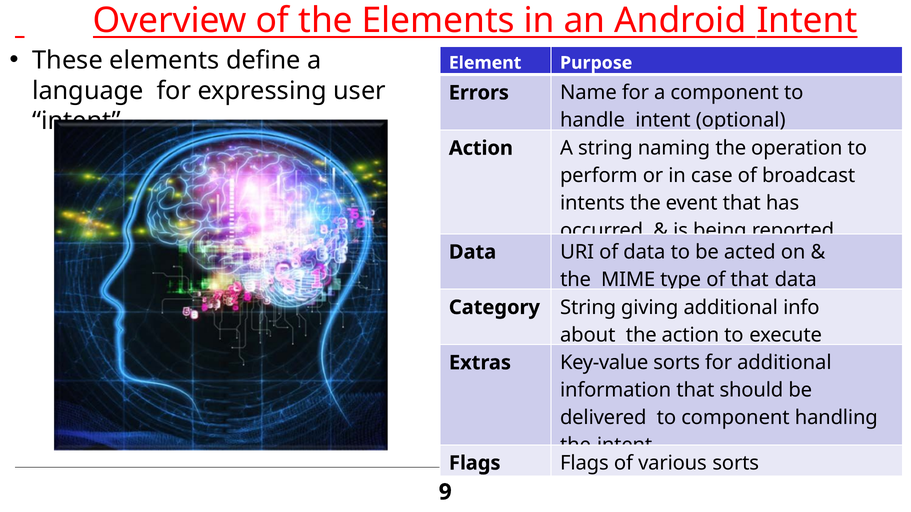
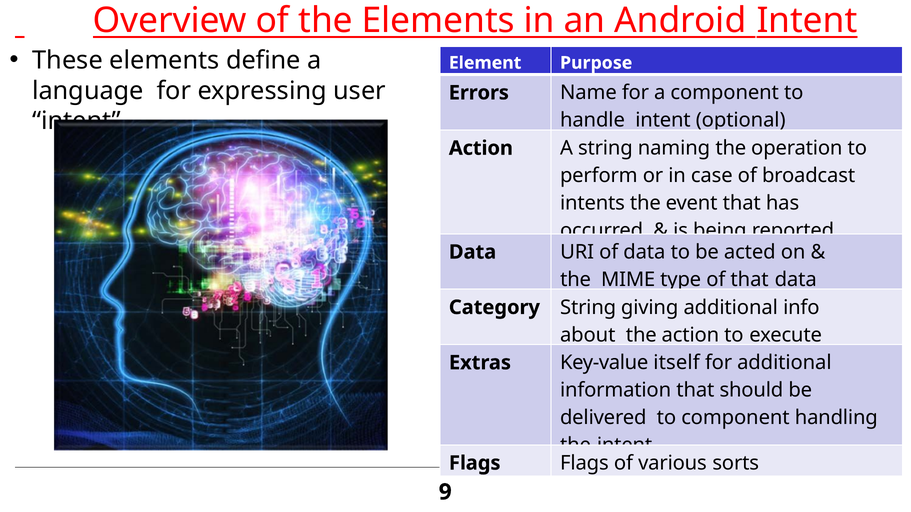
Key-value sorts: sorts -> itself (677, 363)
